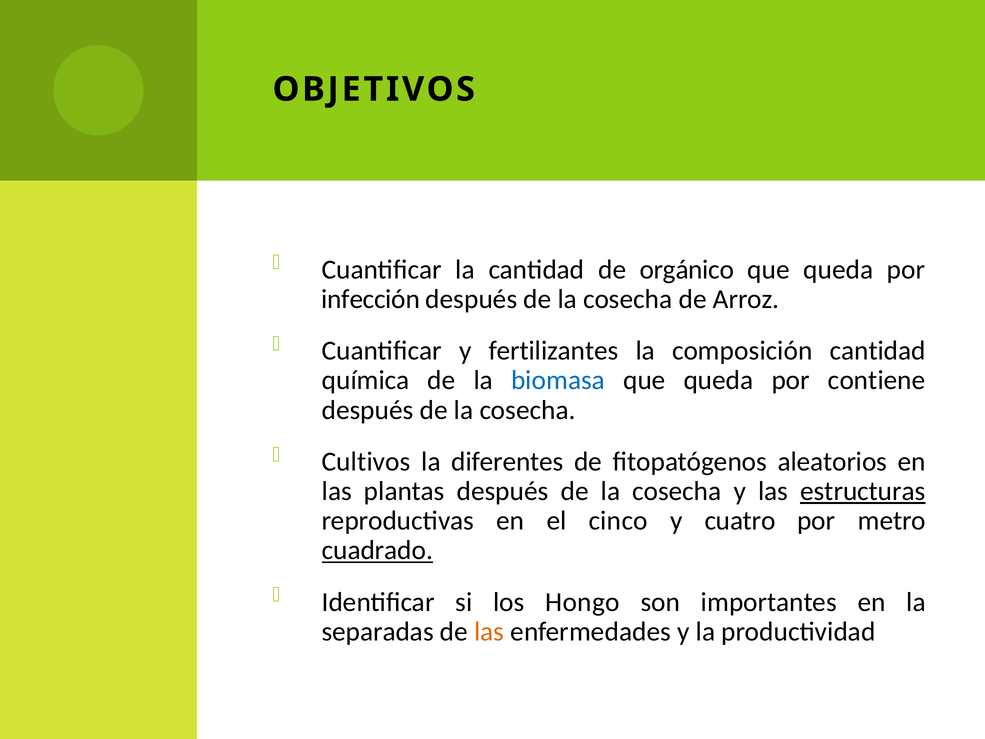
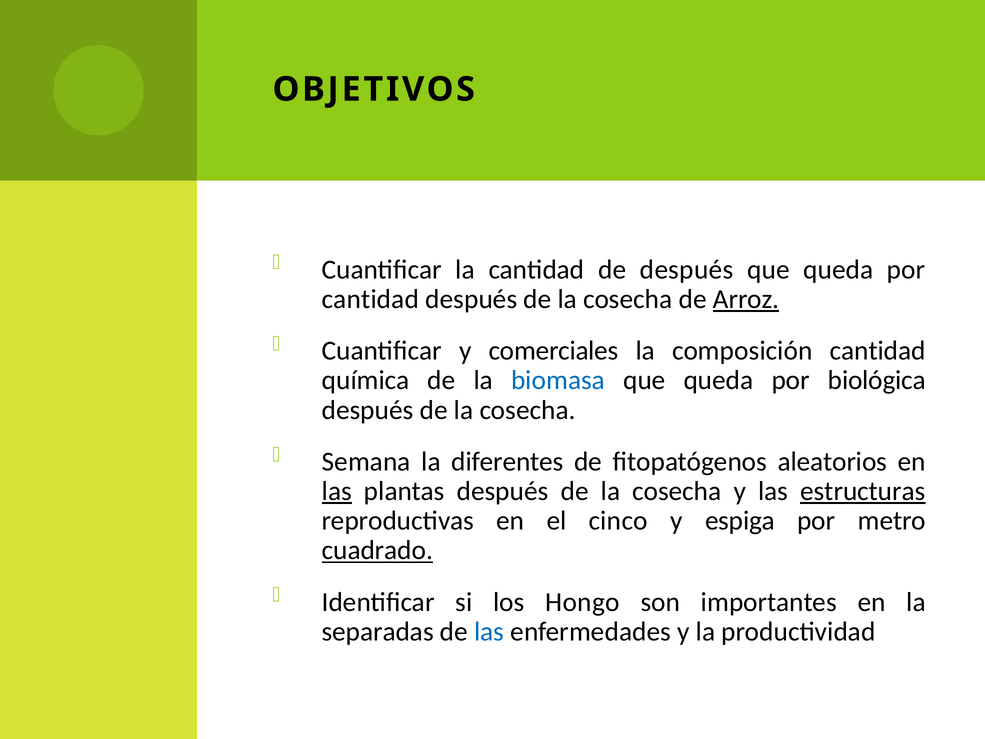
de orgánico: orgánico -> después (687, 270)
infección: infección -> cantidad (370, 299)
Arroz underline: none -> present (746, 299)
fertilizantes: fertilizantes -> comerciales (554, 351)
contiene: contiene -> biológica (877, 380)
Cultivos: Cultivos -> Semana (366, 462)
las underline: none -> present (337, 491)
cuatro: cuatro -> espiga (740, 521)
las colour: orange -> blue (489, 631)
